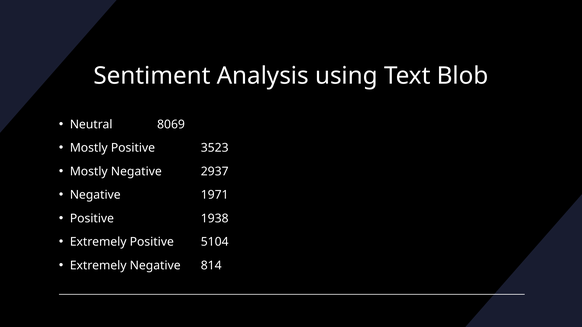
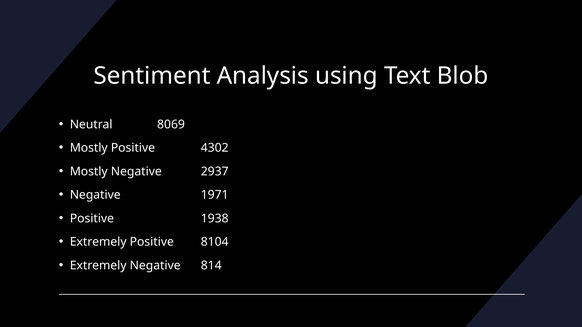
3523: 3523 -> 4302 (215, 148)
5104: 5104 -> 8104 (215, 242)
